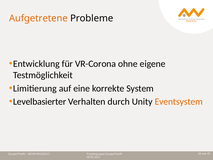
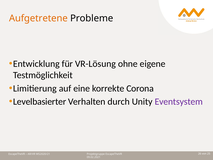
VR-Corona: VR-Corona -> VR-Lösung (95, 64)
System: System -> Corona (140, 88)
Eventsystem colour: orange -> purple (179, 102)
